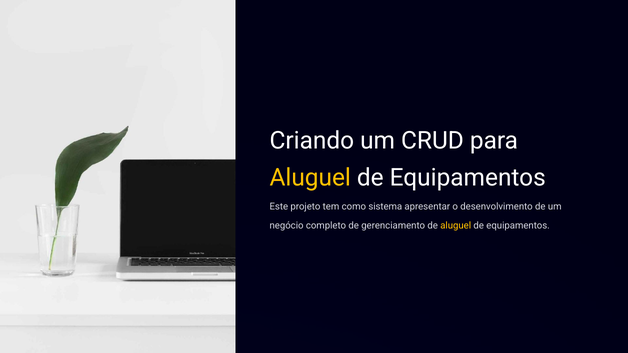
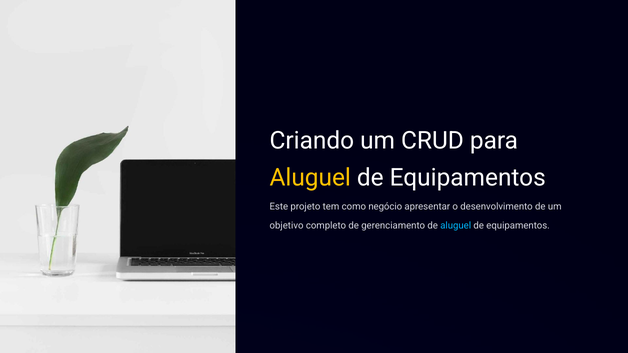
sistema: sistema -> negócio (385, 207)
negócio: negócio -> objetivo (287, 226)
aluguel colour: yellow -> light blue (456, 226)
